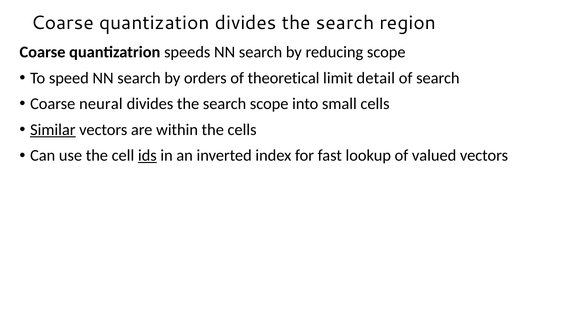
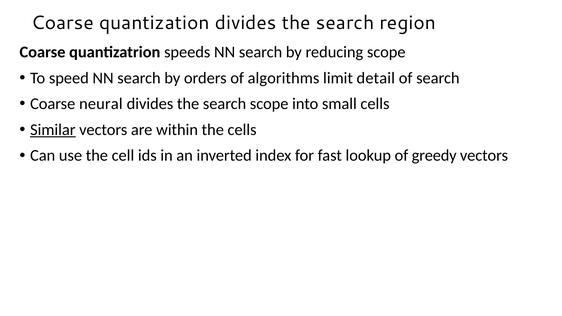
theoretical: theoretical -> algorithms (283, 78)
ids underline: present -> none (147, 156)
valued: valued -> greedy (434, 156)
